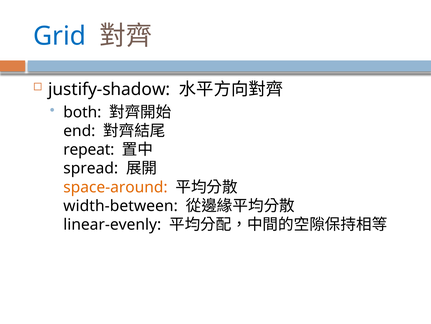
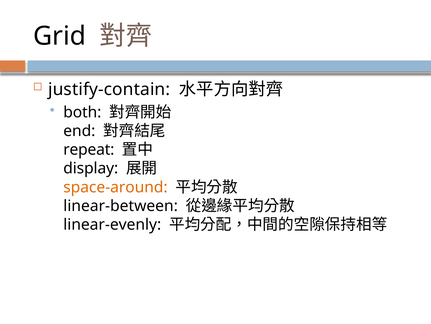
Grid colour: blue -> black (60, 36)
justify-shadow: justify-shadow -> justify-contain (109, 89)
spread: spread -> display (91, 168)
width-between: width-between -> linear-between (121, 205)
